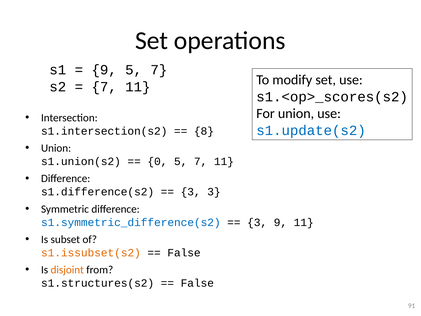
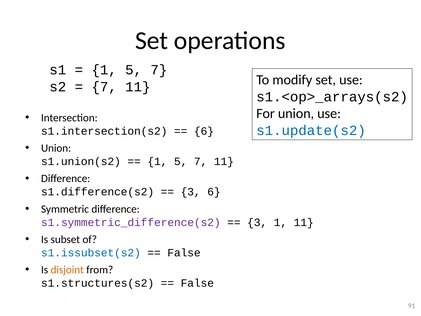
9: 9 -> 1 (104, 70)
s1.<op>_scores(s2: s1.<op>_scores(s2 -> s1.<op>_arrays(s2 (332, 97)
8: 8 -> 6 (204, 131)
0: 0 -> 1 (157, 161)
3 3: 3 -> 6 (214, 192)
s1.symmetric_difference(s2 colour: blue -> purple (131, 222)
3 9: 9 -> 1 (280, 222)
s1.issubset(s2 colour: orange -> blue (91, 253)
